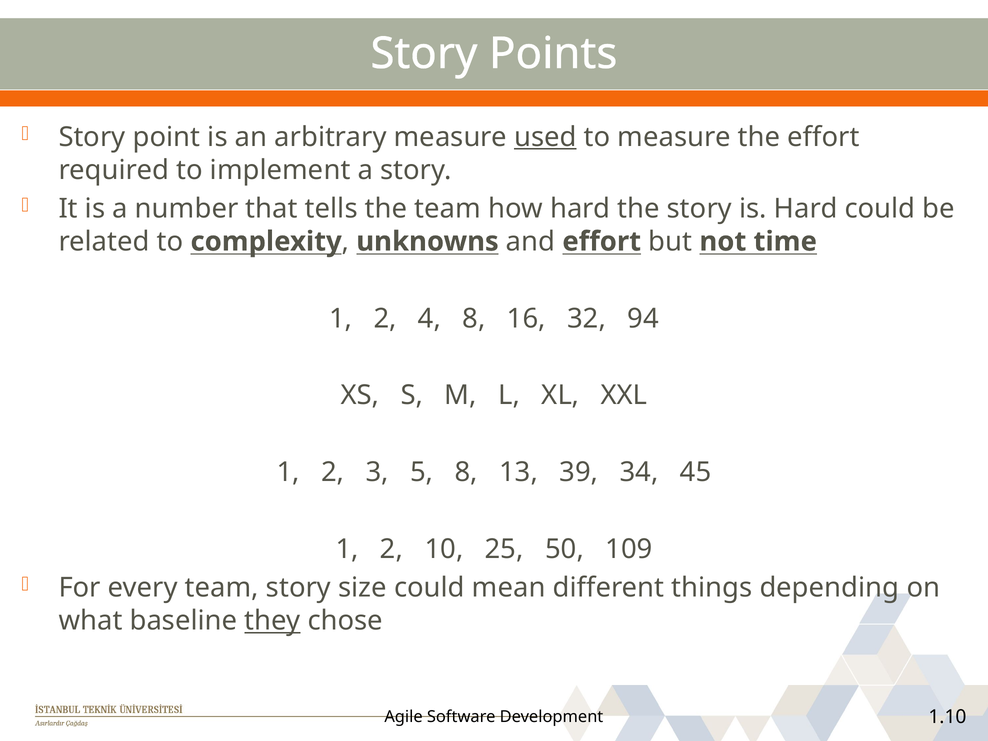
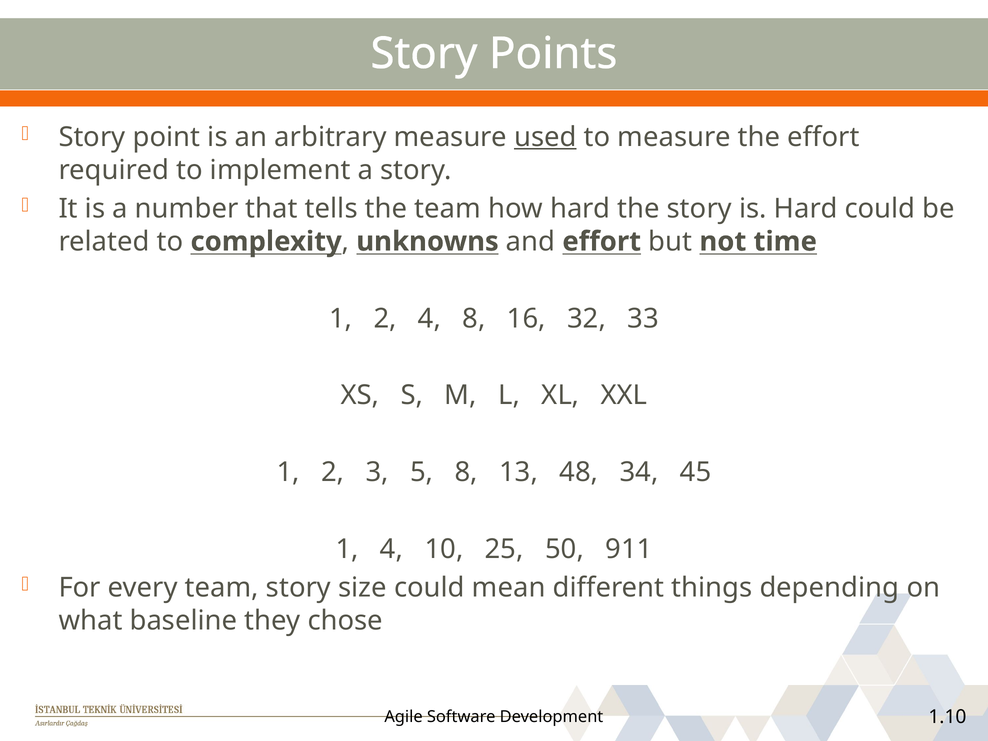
94: 94 -> 33 (643, 318)
39: 39 -> 48 (579, 472)
2: 2 -> 4 (392, 549)
109: 109 -> 911 (629, 549)
they underline: present -> none (272, 621)
